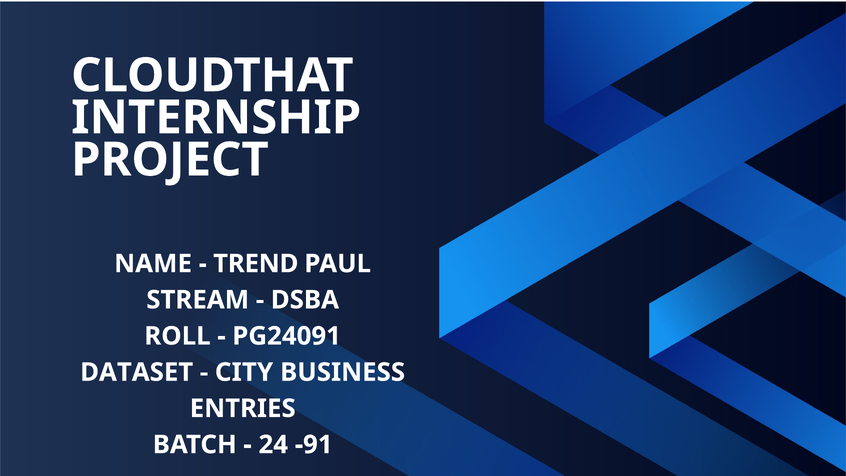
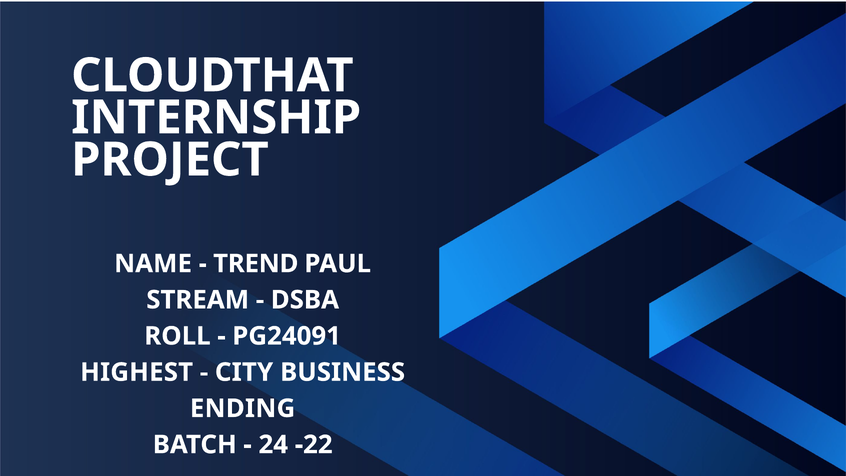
DATASET: DATASET -> HIGHEST (137, 372)
ENTRIES: ENTRIES -> ENDING (243, 408)
-91: -91 -> -22 (314, 445)
